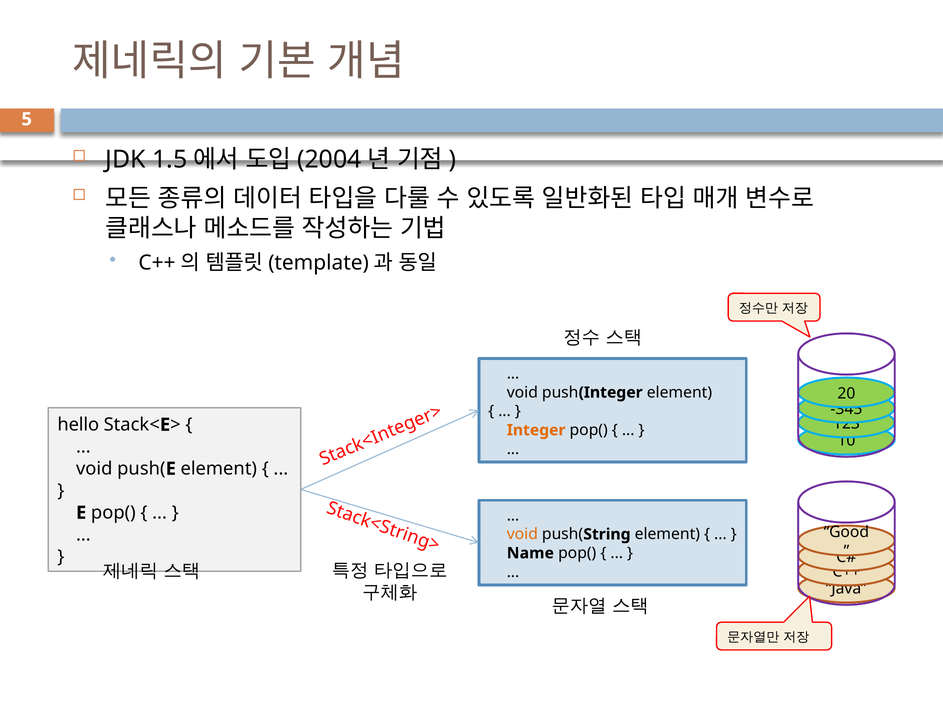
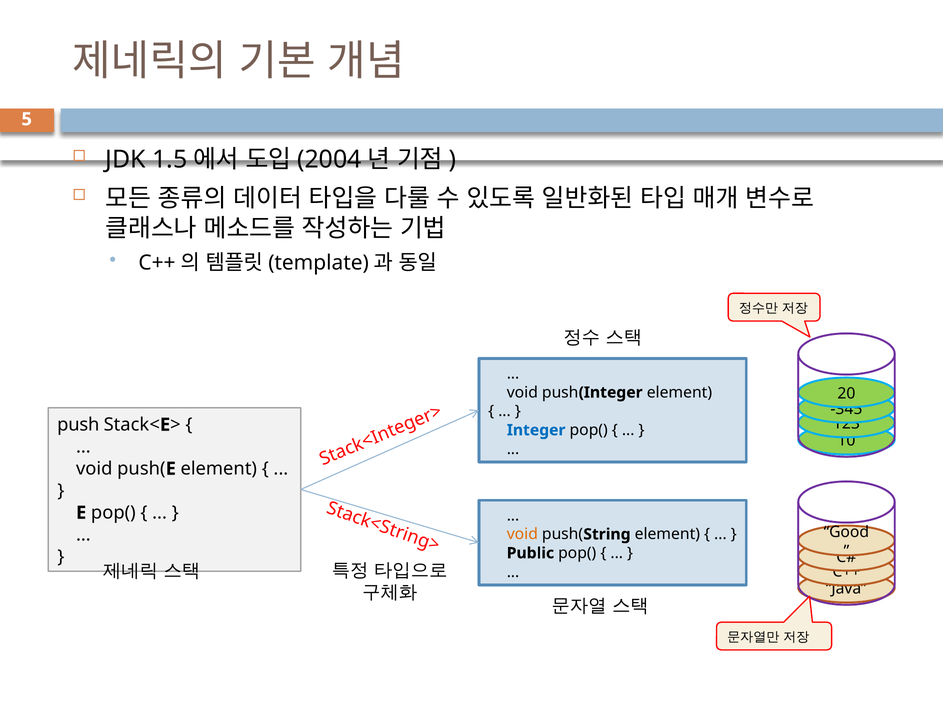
hello: hello -> push (78, 425)
Integer colour: orange -> blue (536, 430)
Name: Name -> Public (530, 553)
